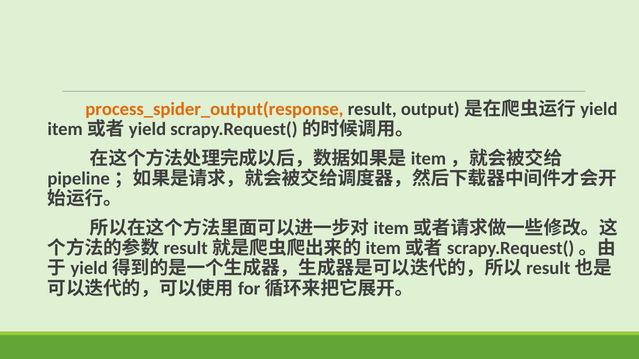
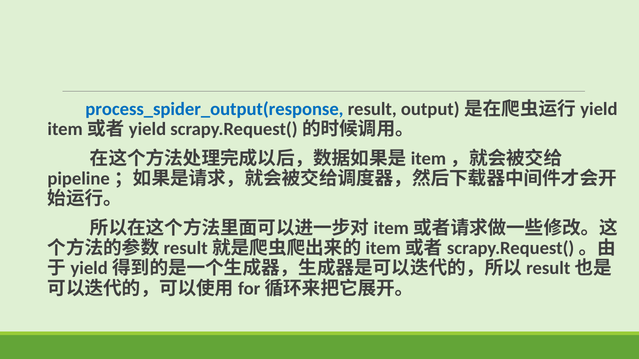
process_spider_output(response colour: orange -> blue (214, 109)
